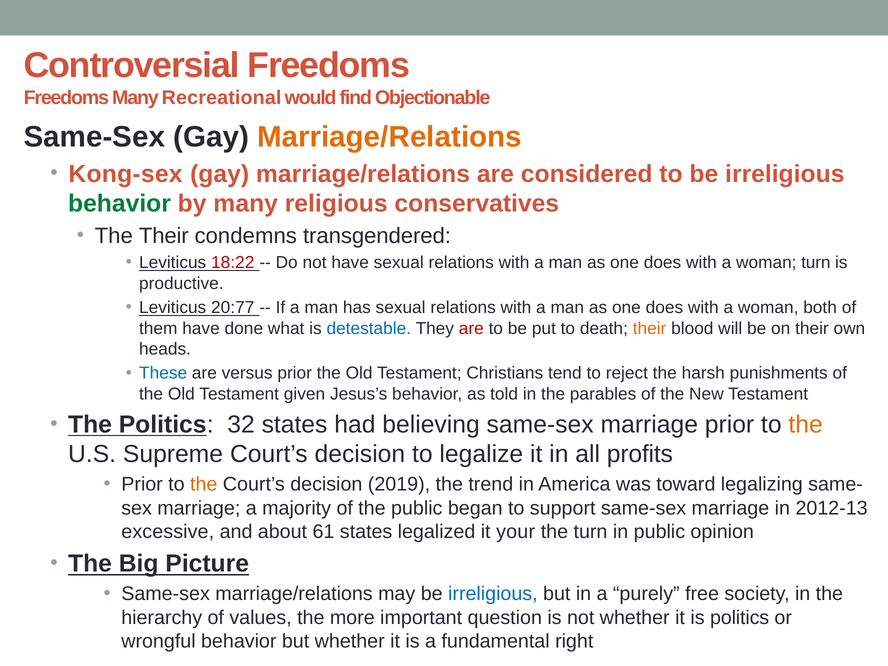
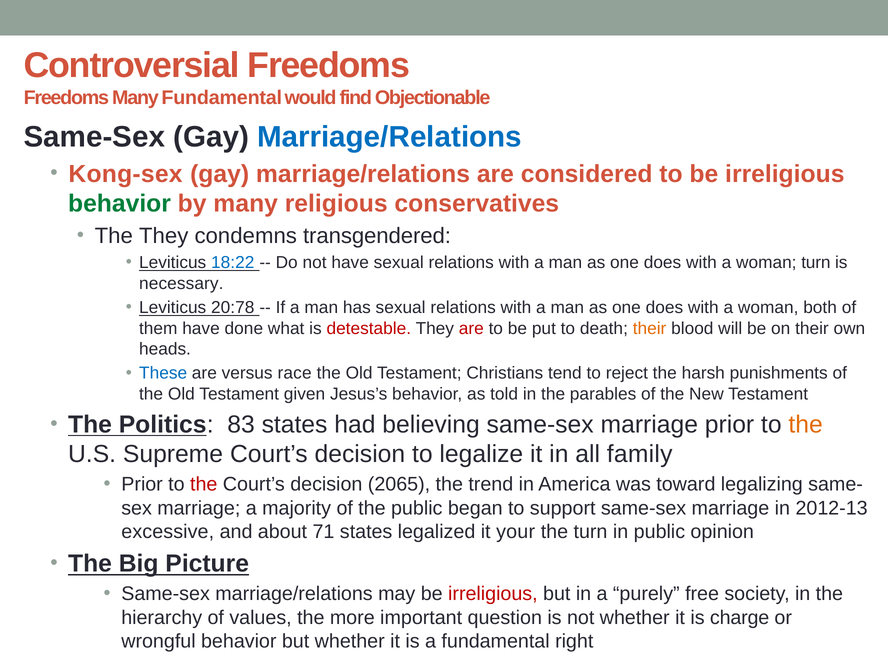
Many Recreational: Recreational -> Fundamental (222, 98)
Marriage/Relations colour: orange -> blue (389, 137)
The Their: Their -> They (164, 236)
18:22 colour: red -> blue (233, 263)
productive: productive -> necessary (181, 283)
20:77: 20:77 -> 20:78 (233, 308)
detestable colour: blue -> red (369, 328)
versus prior: prior -> race (295, 373)
32: 32 -> 83 (241, 425)
profits: profits -> family (640, 454)
the colour: orange -> red (204, 484)
2019: 2019 -> 2065 (399, 484)
61: 61 -> 71 (323, 532)
irreligious colour: blue -> red (493, 594)
is politics: politics -> charge (740, 618)
